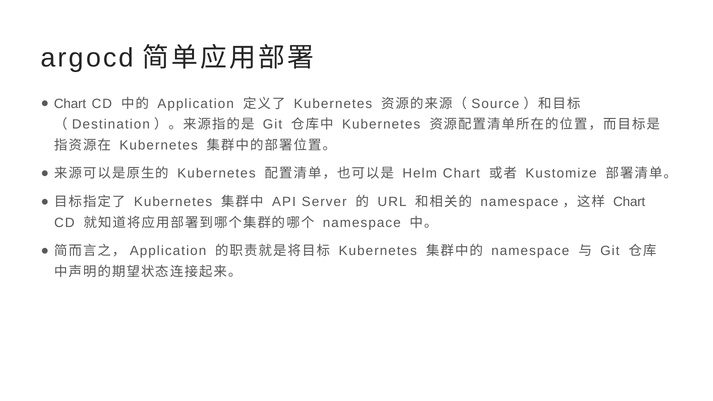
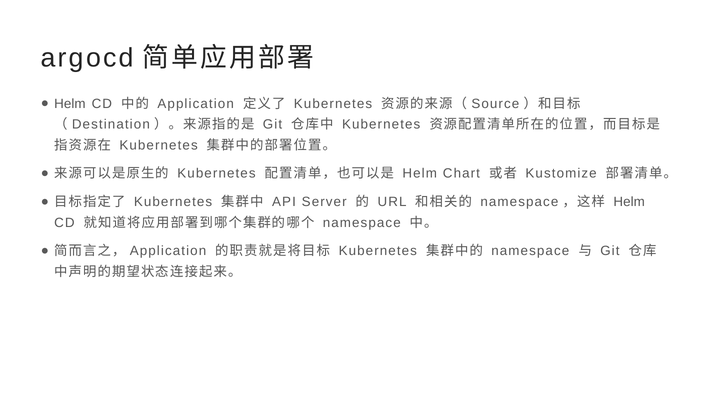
Chart: Chart -> Helm (70, 104)
Chart: Chart -> Helm (629, 202)
